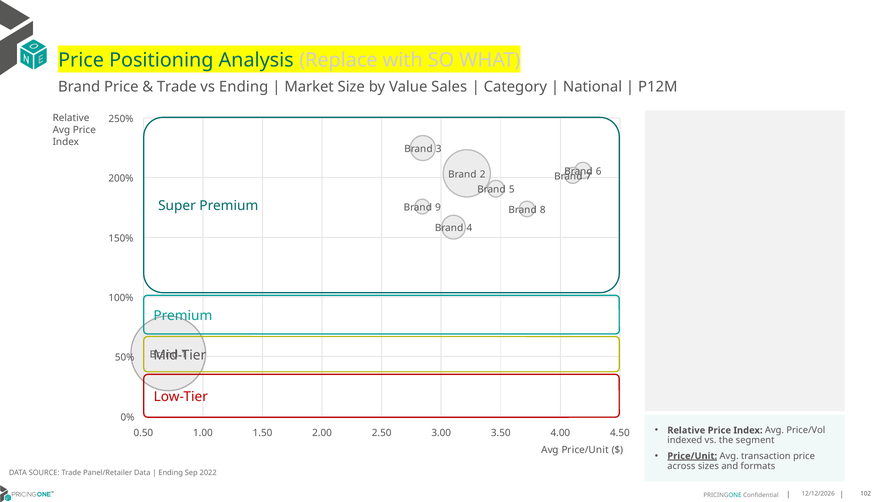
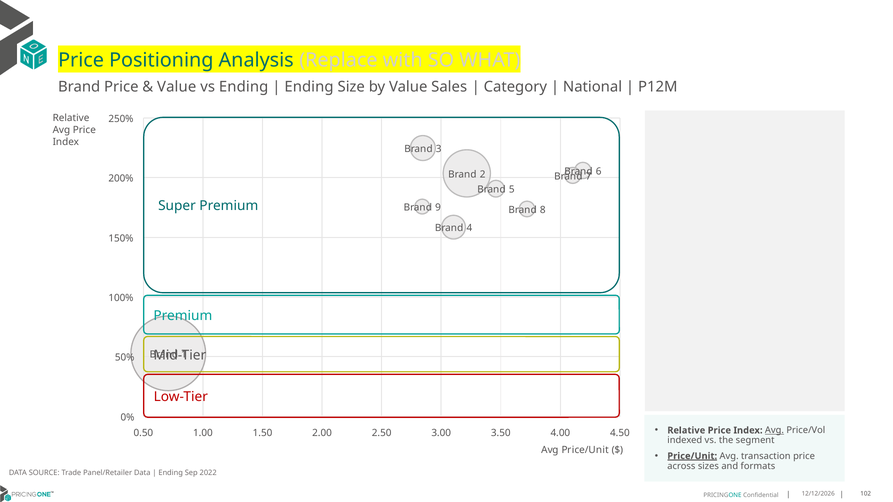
Trade: Trade -> Value (177, 87)
Market: Market -> Ending (309, 87)
Avg underline: none -> present (774, 431)
